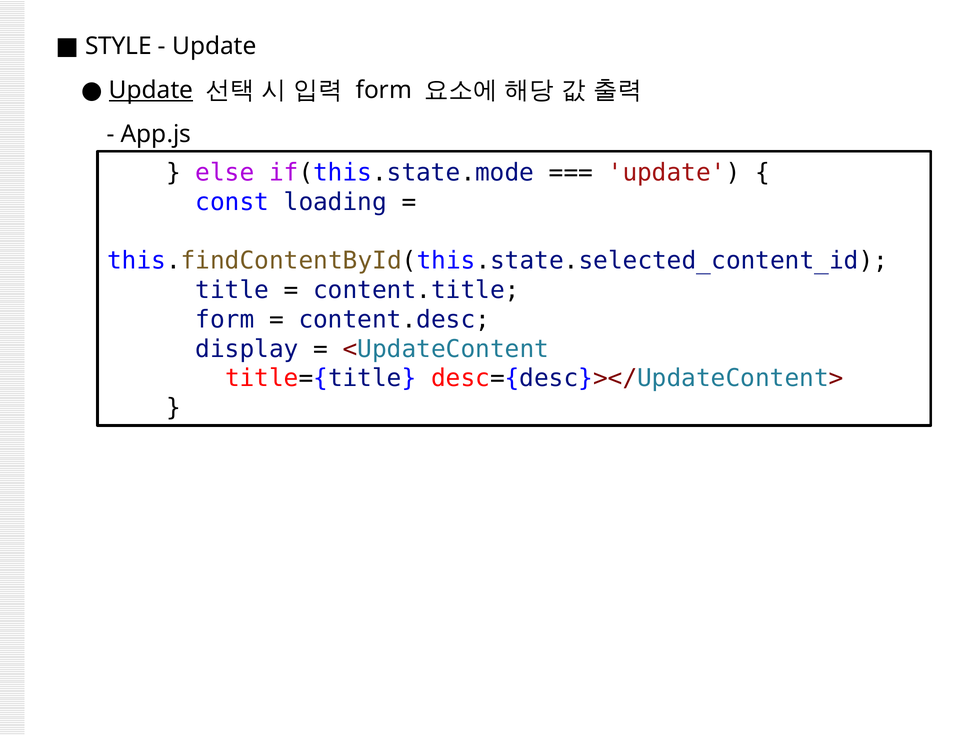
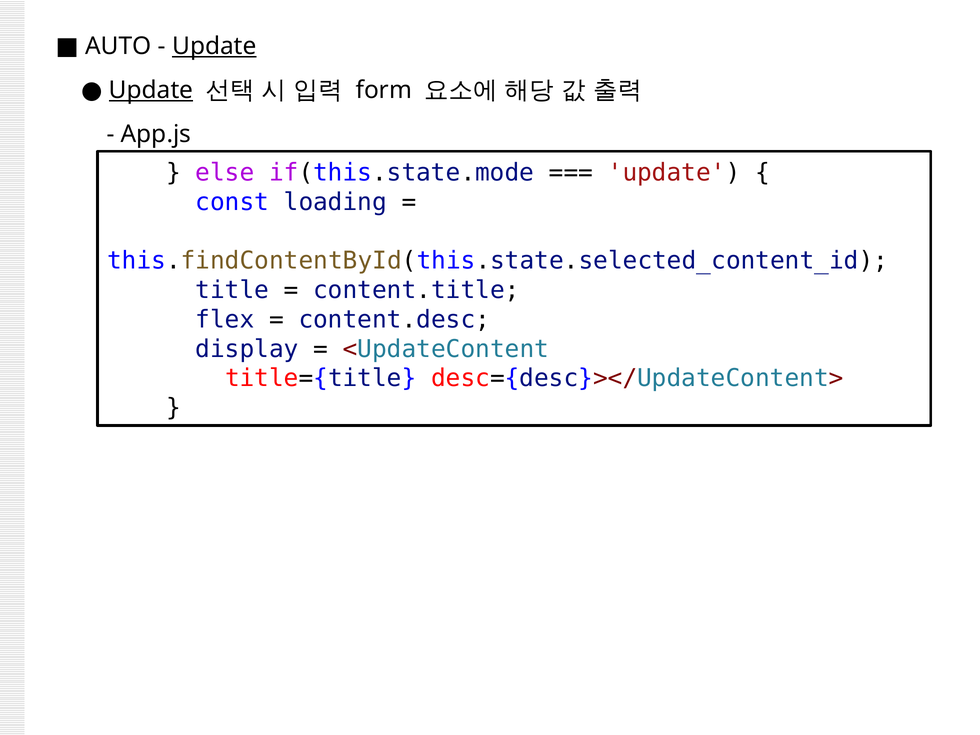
STYLE: STYLE -> AUTO (118, 46)
Update underline: none -> present (214, 46)
form: form -> flex (225, 320)
